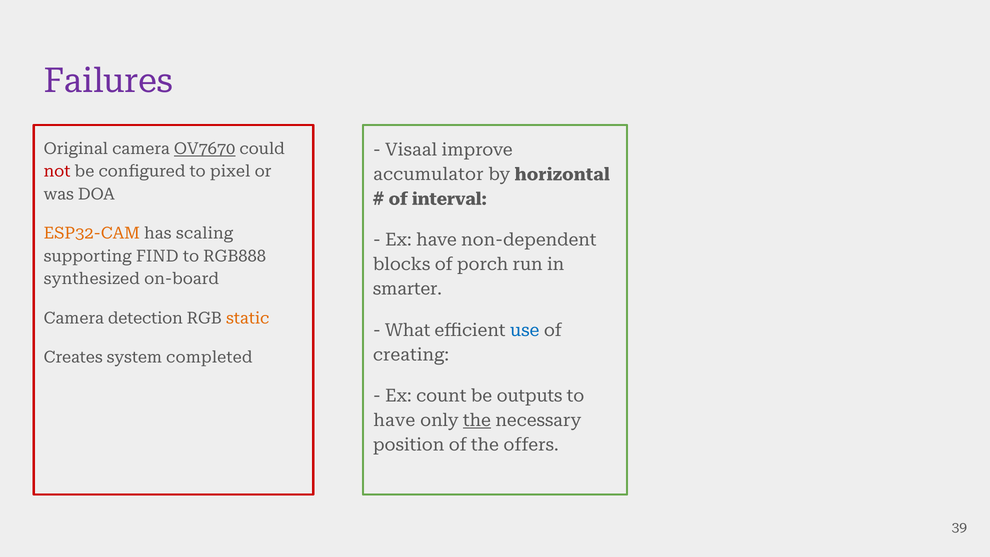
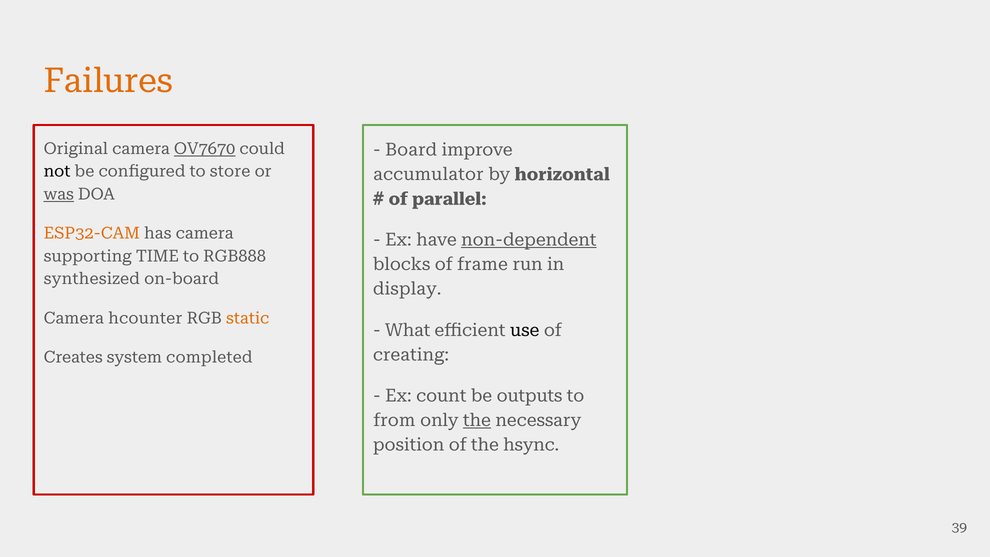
Failures colour: purple -> orange (108, 81)
Visaal: Visaal -> Board (411, 150)
not colour: red -> black (57, 171)
pixel: pixel -> store (230, 171)
was underline: none -> present (59, 194)
interval: interval -> parallel (449, 199)
has scaling: scaling -> camera (205, 233)
non-dependent underline: none -> present (529, 240)
FIND: FIND -> TIME (157, 256)
porch: porch -> frame (483, 264)
smarter: smarter -> display (407, 289)
detection: detection -> hcounter (145, 318)
use colour: blue -> black (525, 330)
have: have -> from (394, 420)
offers: offers -> hsync (531, 445)
